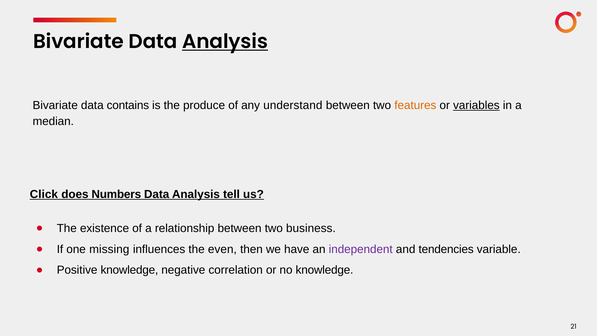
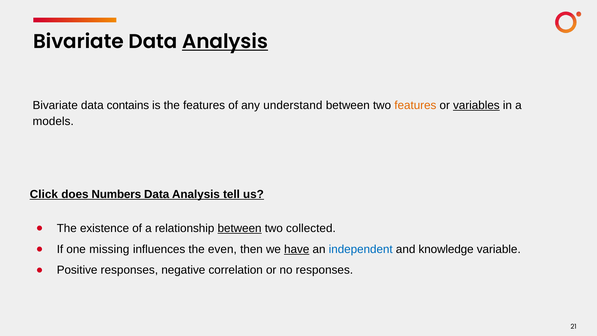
the produce: produce -> features (204, 105)
median: median -> models (53, 121)
between underline: none -> present (240, 228)
business: business -> collected (311, 228)
have underline: none -> present (297, 249)
independent colour: purple -> blue (361, 249)
tendencies: tendencies -> knowledge (446, 249)
Positive knowledge: knowledge -> responses (129, 270)
no knowledge: knowledge -> responses (324, 270)
